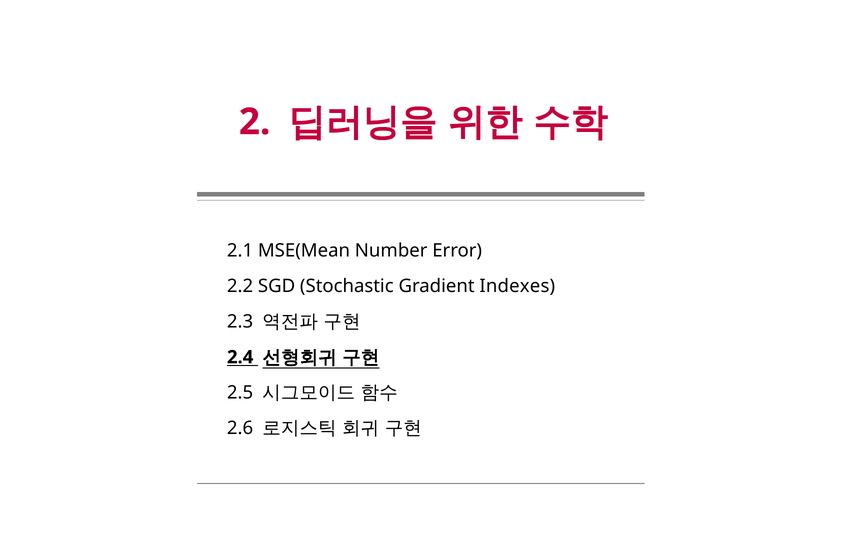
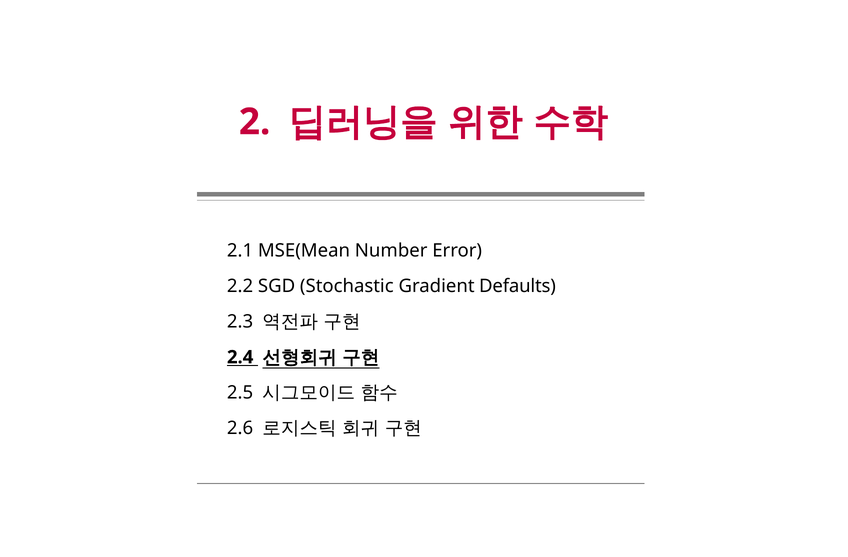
Indexes: Indexes -> Defaults (517, 286)
